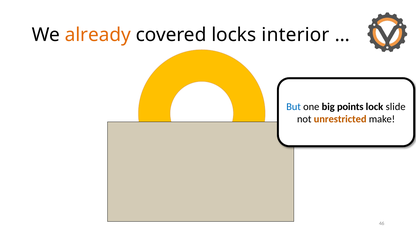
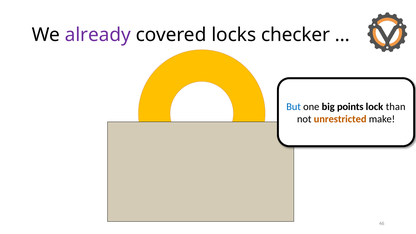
already colour: orange -> purple (98, 35)
interior: interior -> checker (296, 35)
slide: slide -> than (396, 107)
